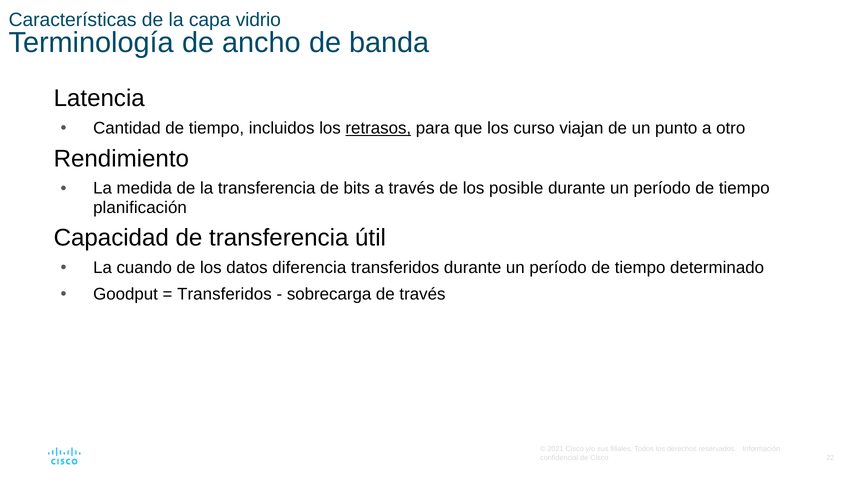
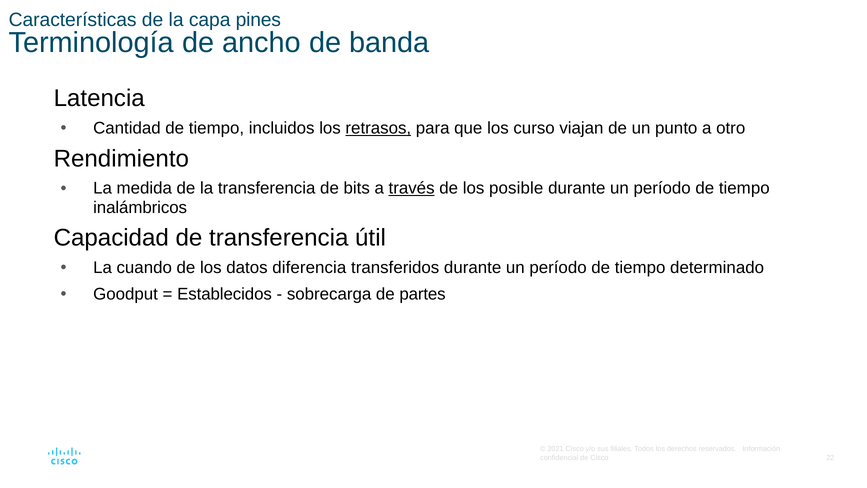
vidrio: vidrio -> pines (258, 20)
través underline: none -> present (412, 188)
planificación: planificación -> inalámbricos (140, 207)
Transferidos: Transferidos -> Establecidos (225, 294)
de través: través -> partes (423, 294)
